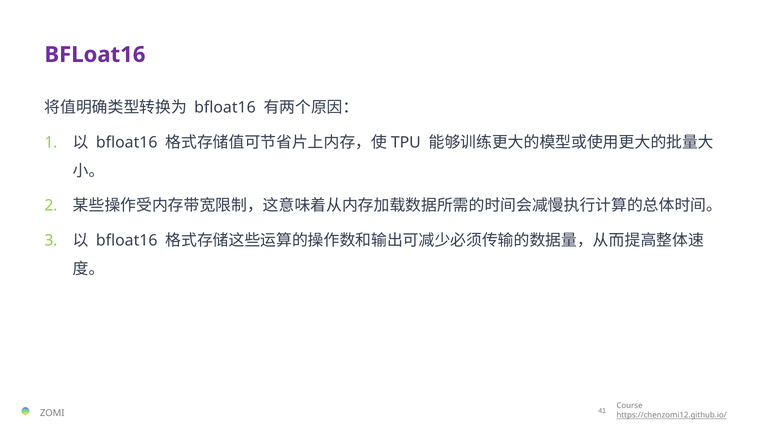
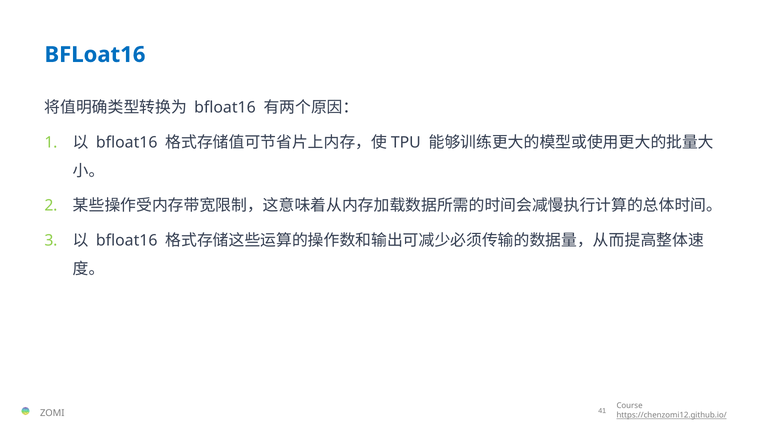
BFLoat16 colour: purple -> blue (95, 55)
